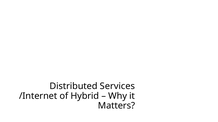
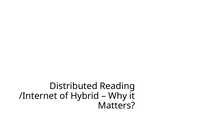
Services: Services -> Reading (117, 87)
